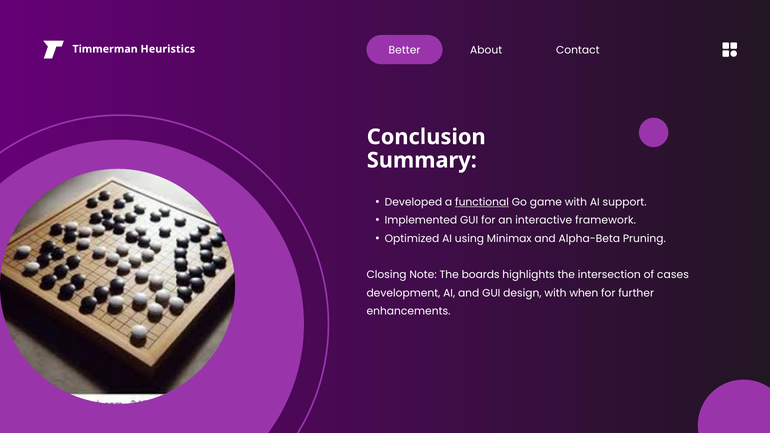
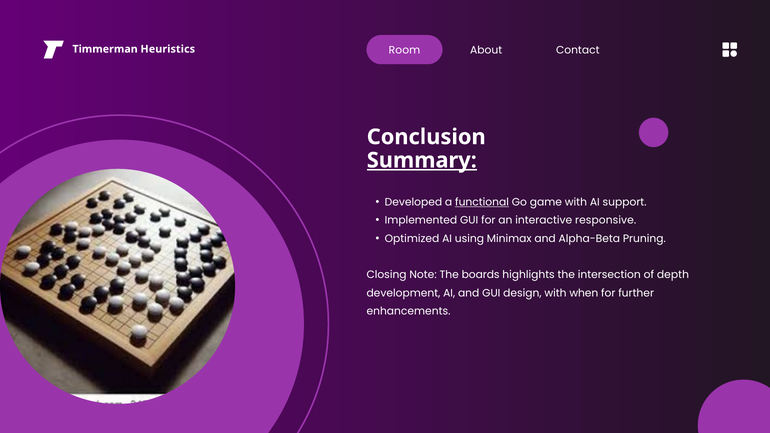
Better: Better -> Room (404, 50)
Summary underline: none -> present (422, 160)
framework: framework -> responsive (606, 221)
cases: cases -> depth (673, 275)
